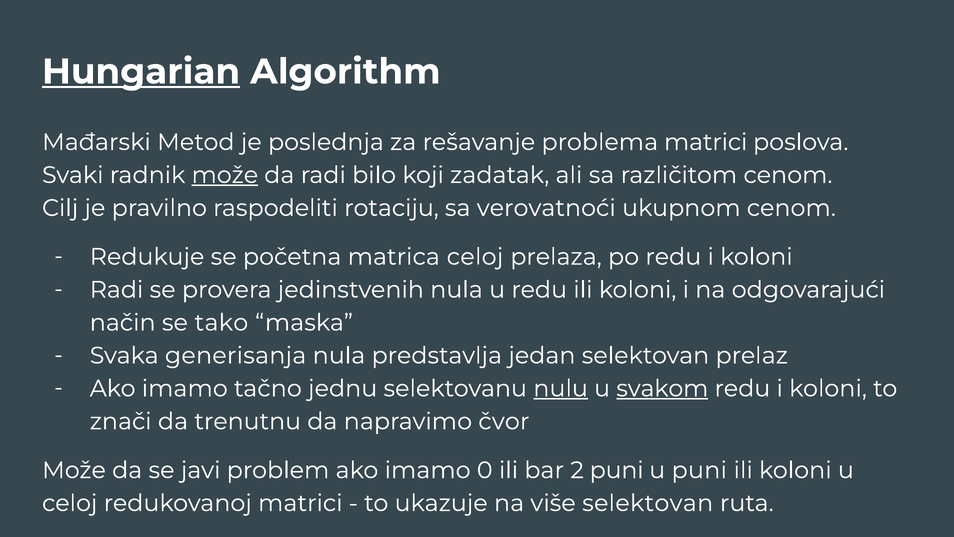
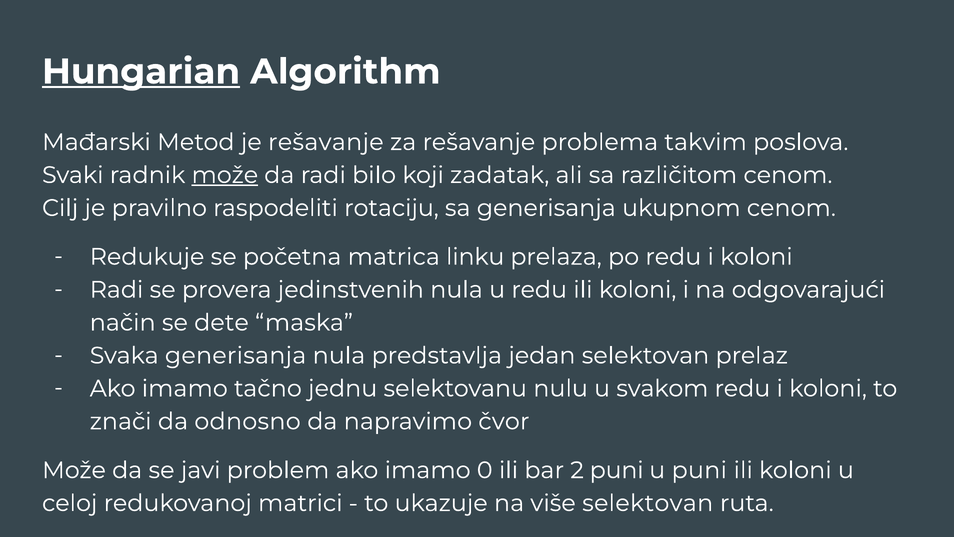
je poslednja: poslednja -> rešavanje (326, 142)
problema matrici: matrici -> takvim (706, 142)
sa verovatnoći: verovatnoći -> generisanja (546, 208)
matrica celoj: celoj -> linku (475, 257)
tako: tako -> dete (221, 322)
nulu underline: present -> none (561, 388)
svakom underline: present -> none (662, 388)
trenutnu: trenutnu -> odnosno (247, 421)
